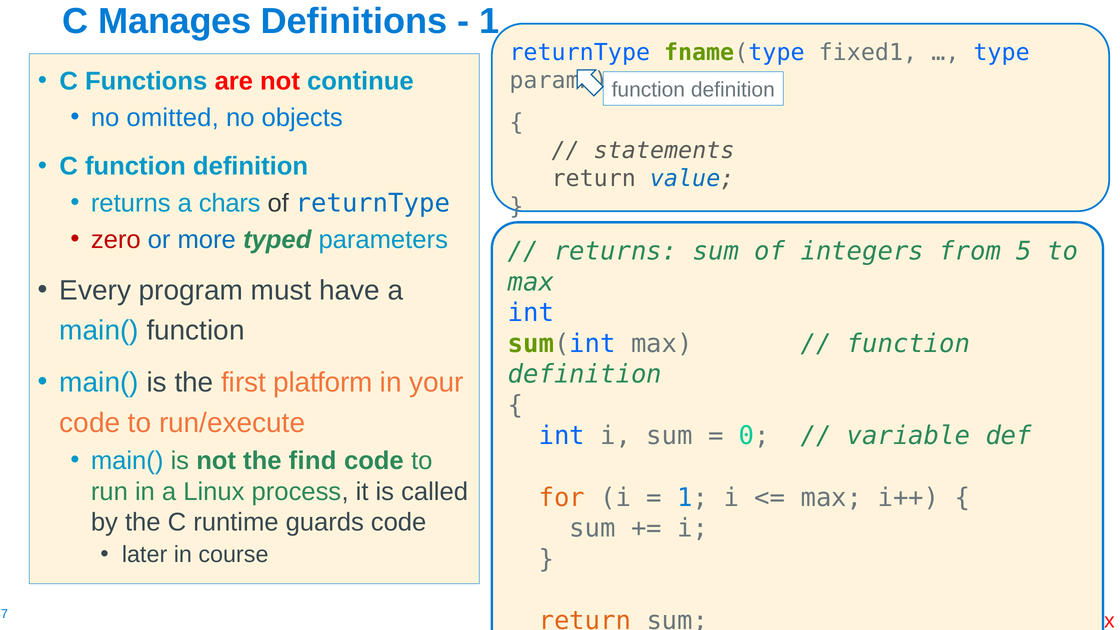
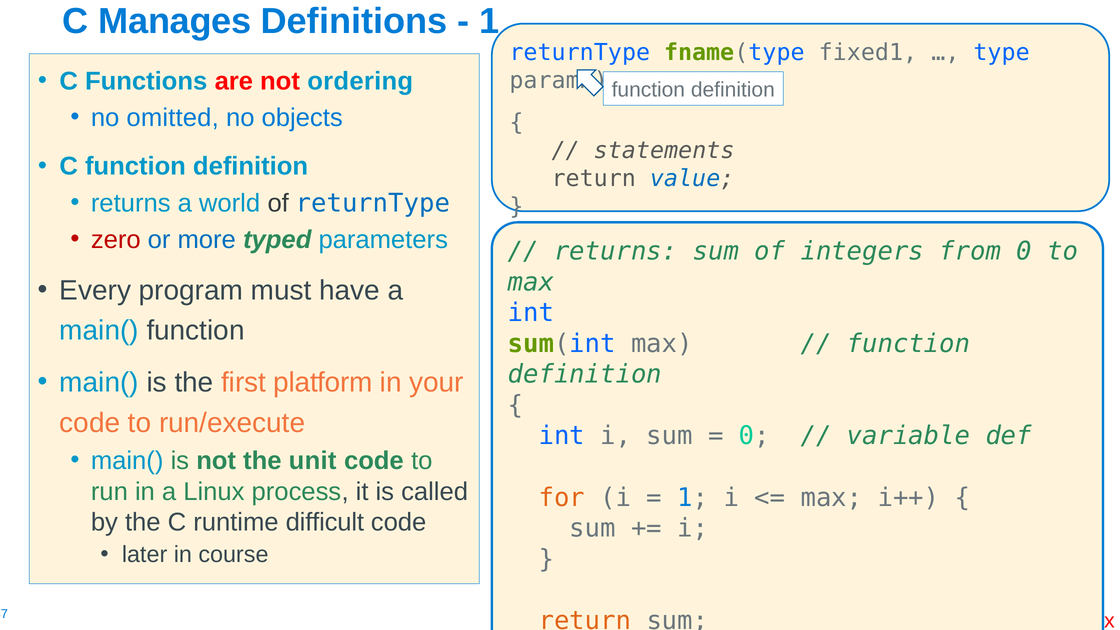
continue: continue -> ordering (360, 81)
chars: chars -> world (230, 203)
from 5: 5 -> 0 (1024, 251)
find: find -> unit (313, 461)
guards: guards -> difficult (325, 522)
